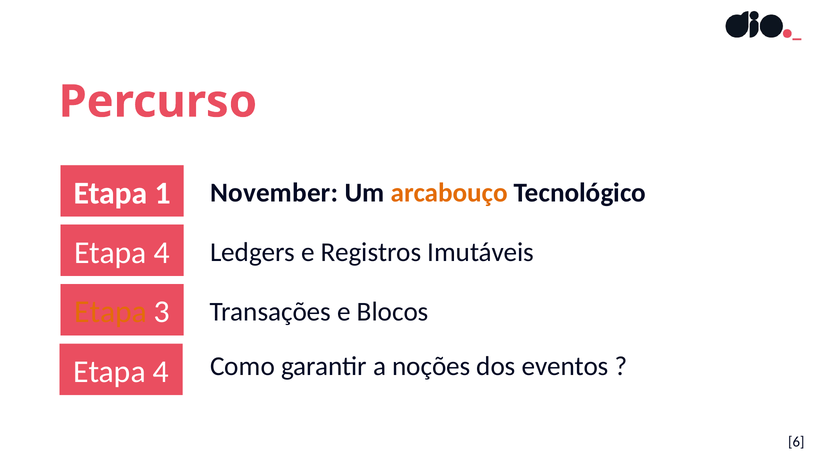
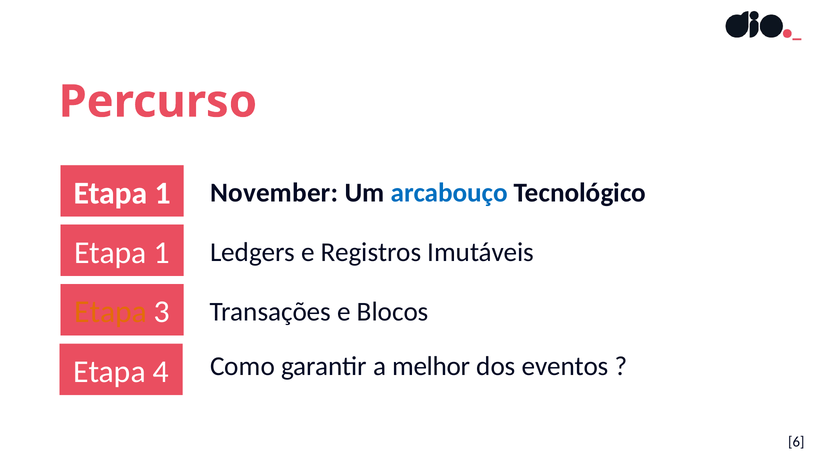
arcabouço colour: orange -> blue (449, 193)
4: 4 -> 1 (162, 253)
noções: noções -> melhor (431, 366)
